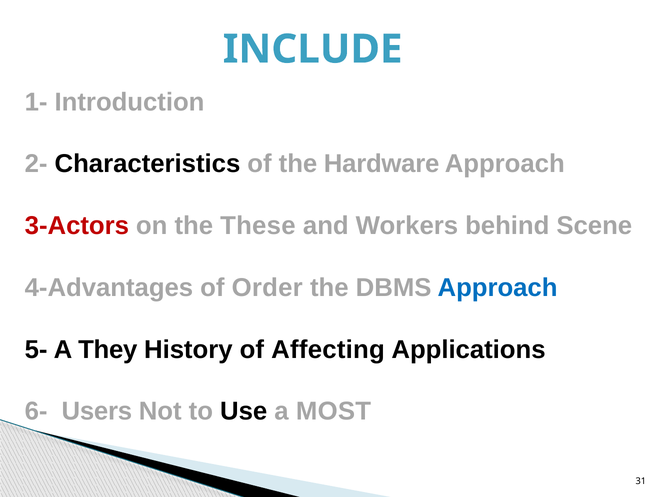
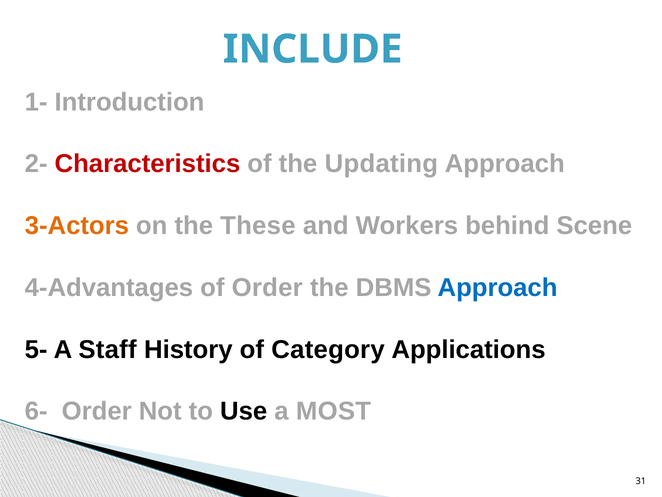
Characteristics colour: black -> red (147, 164)
Hardware: Hardware -> Updating (381, 164)
3-Actors colour: red -> orange (77, 226)
They: They -> Staff (108, 349)
Affecting: Affecting -> Category (328, 349)
6- Users: Users -> Order (97, 411)
